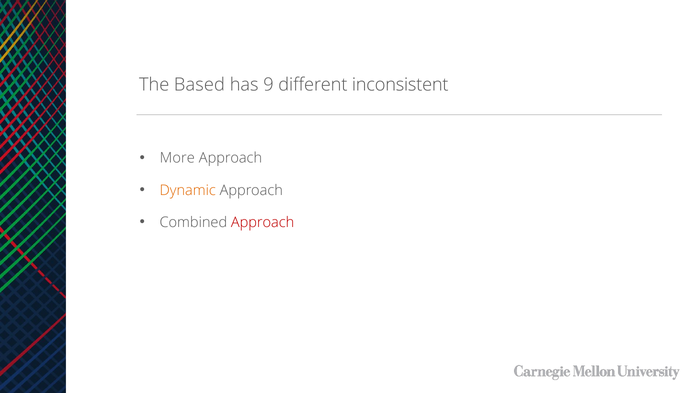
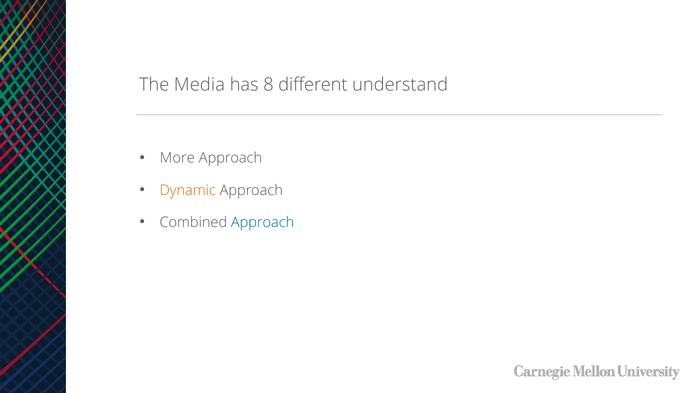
Based: Based -> Media (199, 85)
9: 9 -> 8 (268, 85)
inconsistent: inconsistent -> understand (400, 85)
Approach colour: red -> blue (263, 222)
